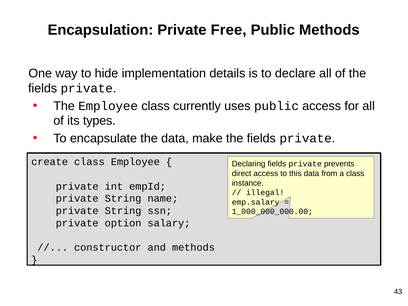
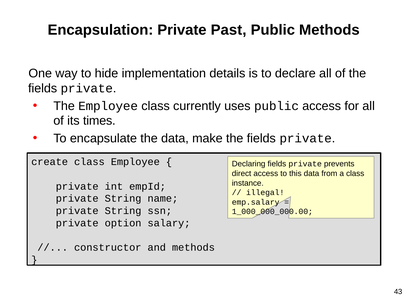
Free: Free -> Past (229, 30)
types: types -> times (99, 121)
